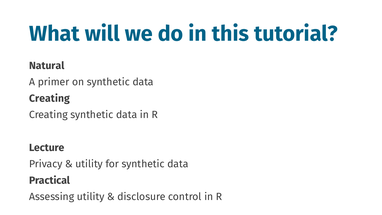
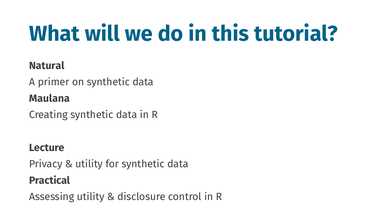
Creating: Creating -> Maulana (49, 98)
